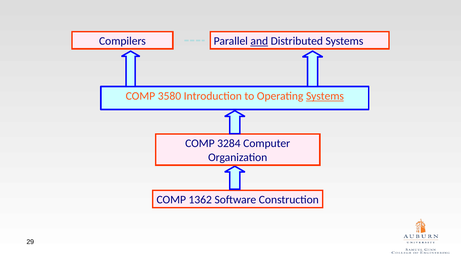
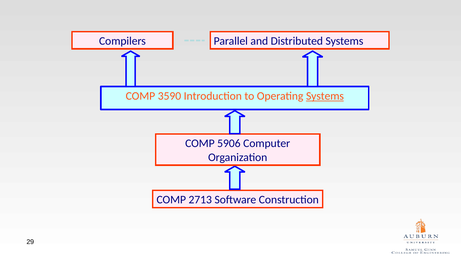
and underline: present -> none (259, 41)
3580: 3580 -> 3590 (169, 96)
3284: 3284 -> 5906 (229, 144)
1362: 1362 -> 2713 (200, 200)
